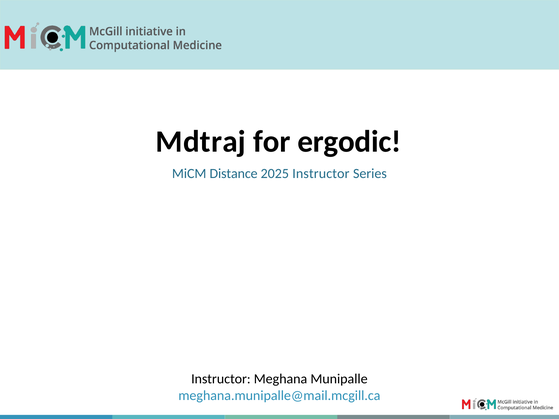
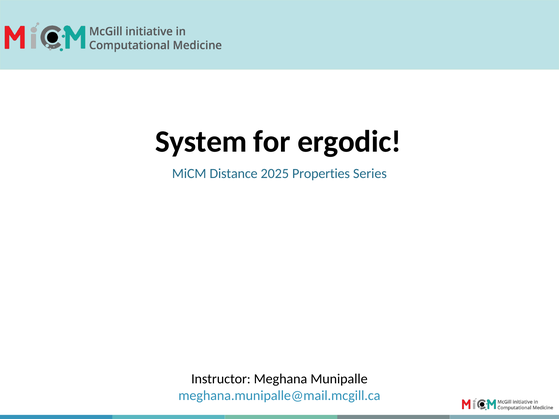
Mdtraj: Mdtraj -> System (201, 142)
2025 Instructor: Instructor -> Properties (321, 174)
